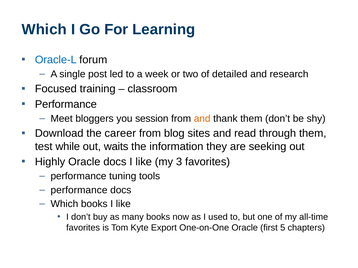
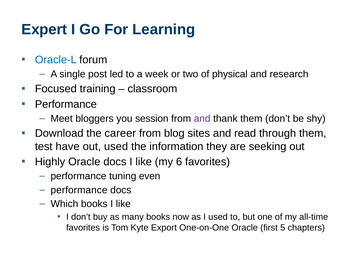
Which: Which -> Expert (44, 29)
detailed: detailed -> physical (230, 74)
and colour: orange -> purple (202, 119)
while: while -> have (68, 147)
out waits: waits -> used (116, 147)
3: 3 -> 6 (179, 162)
tools: tools -> even (150, 176)
